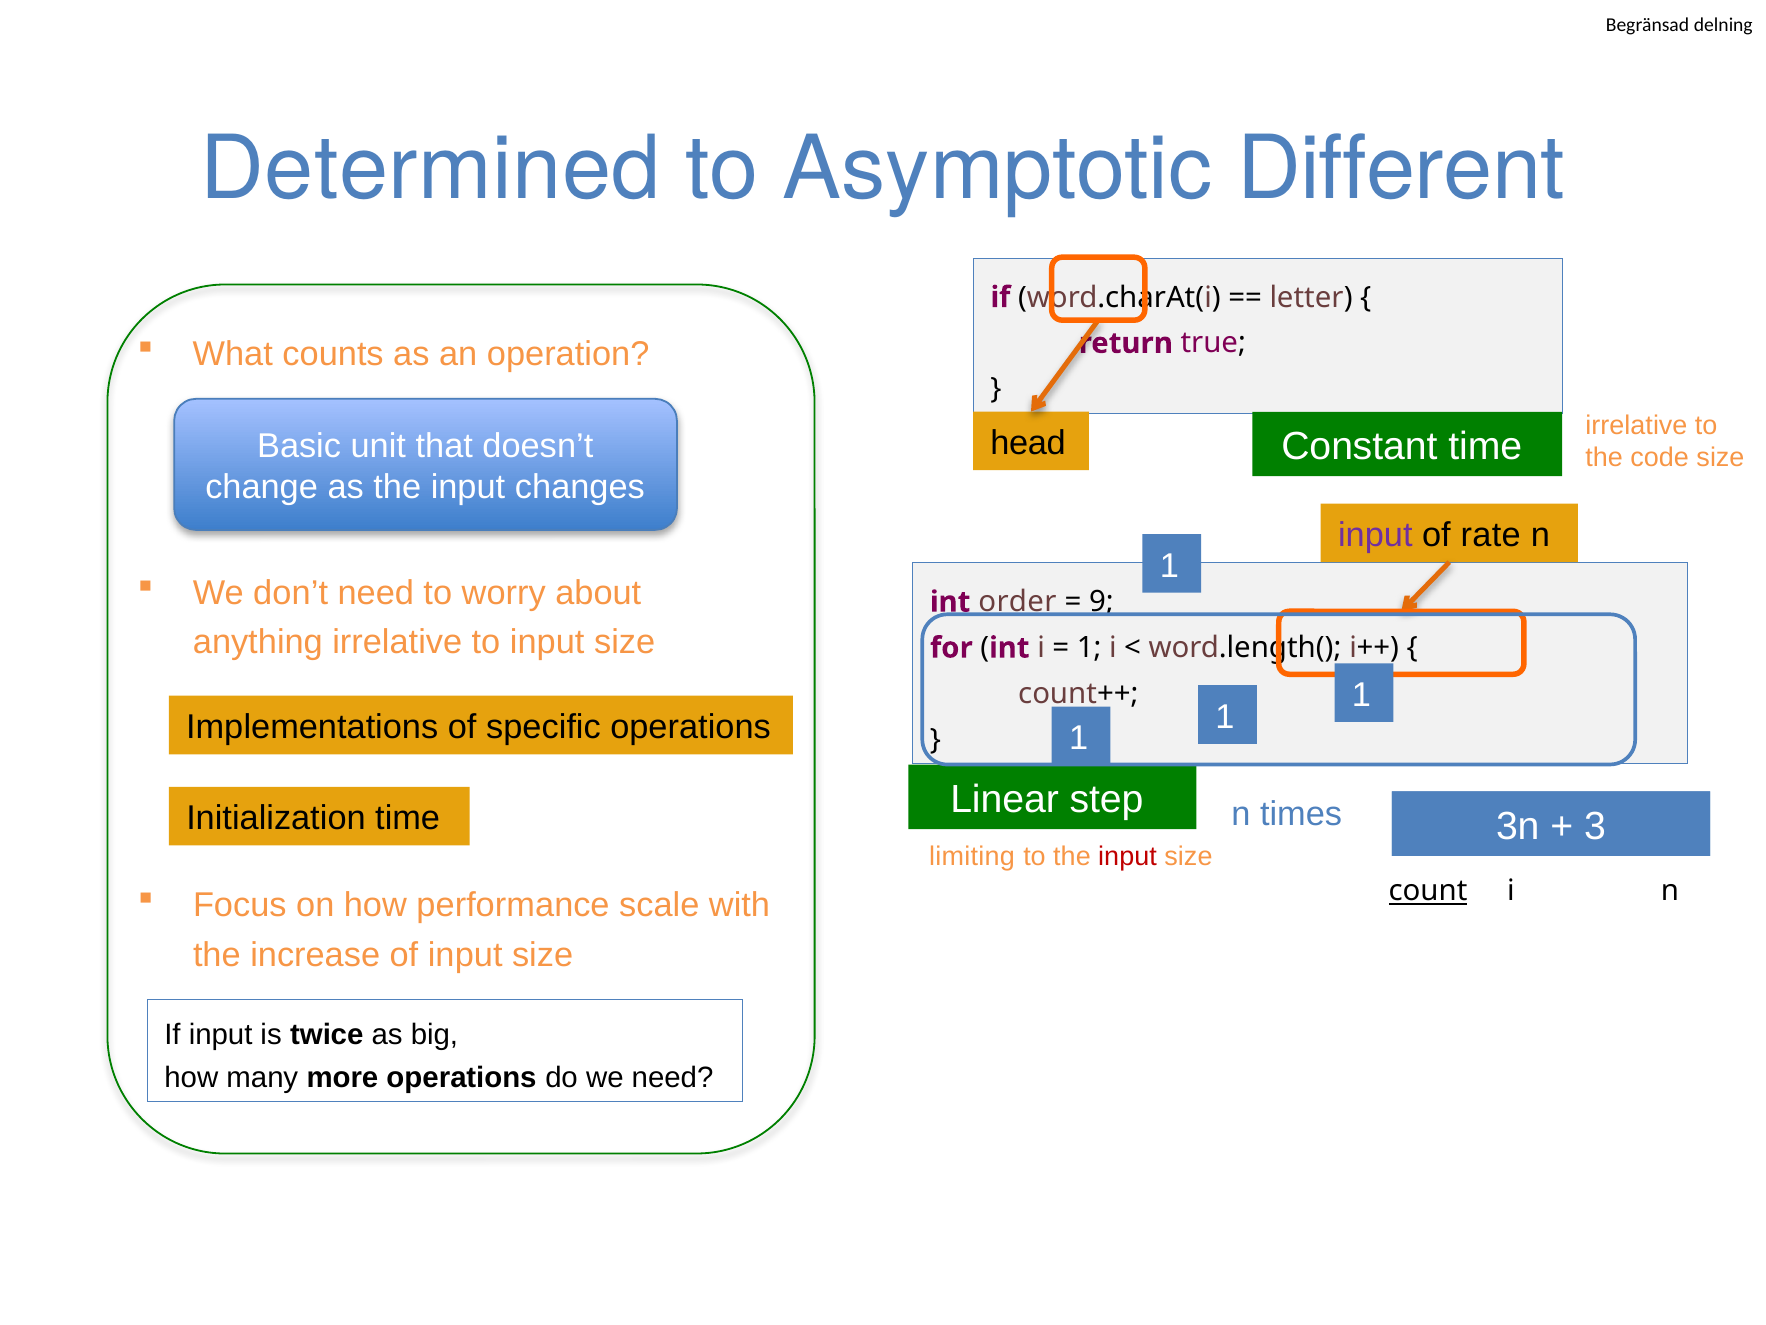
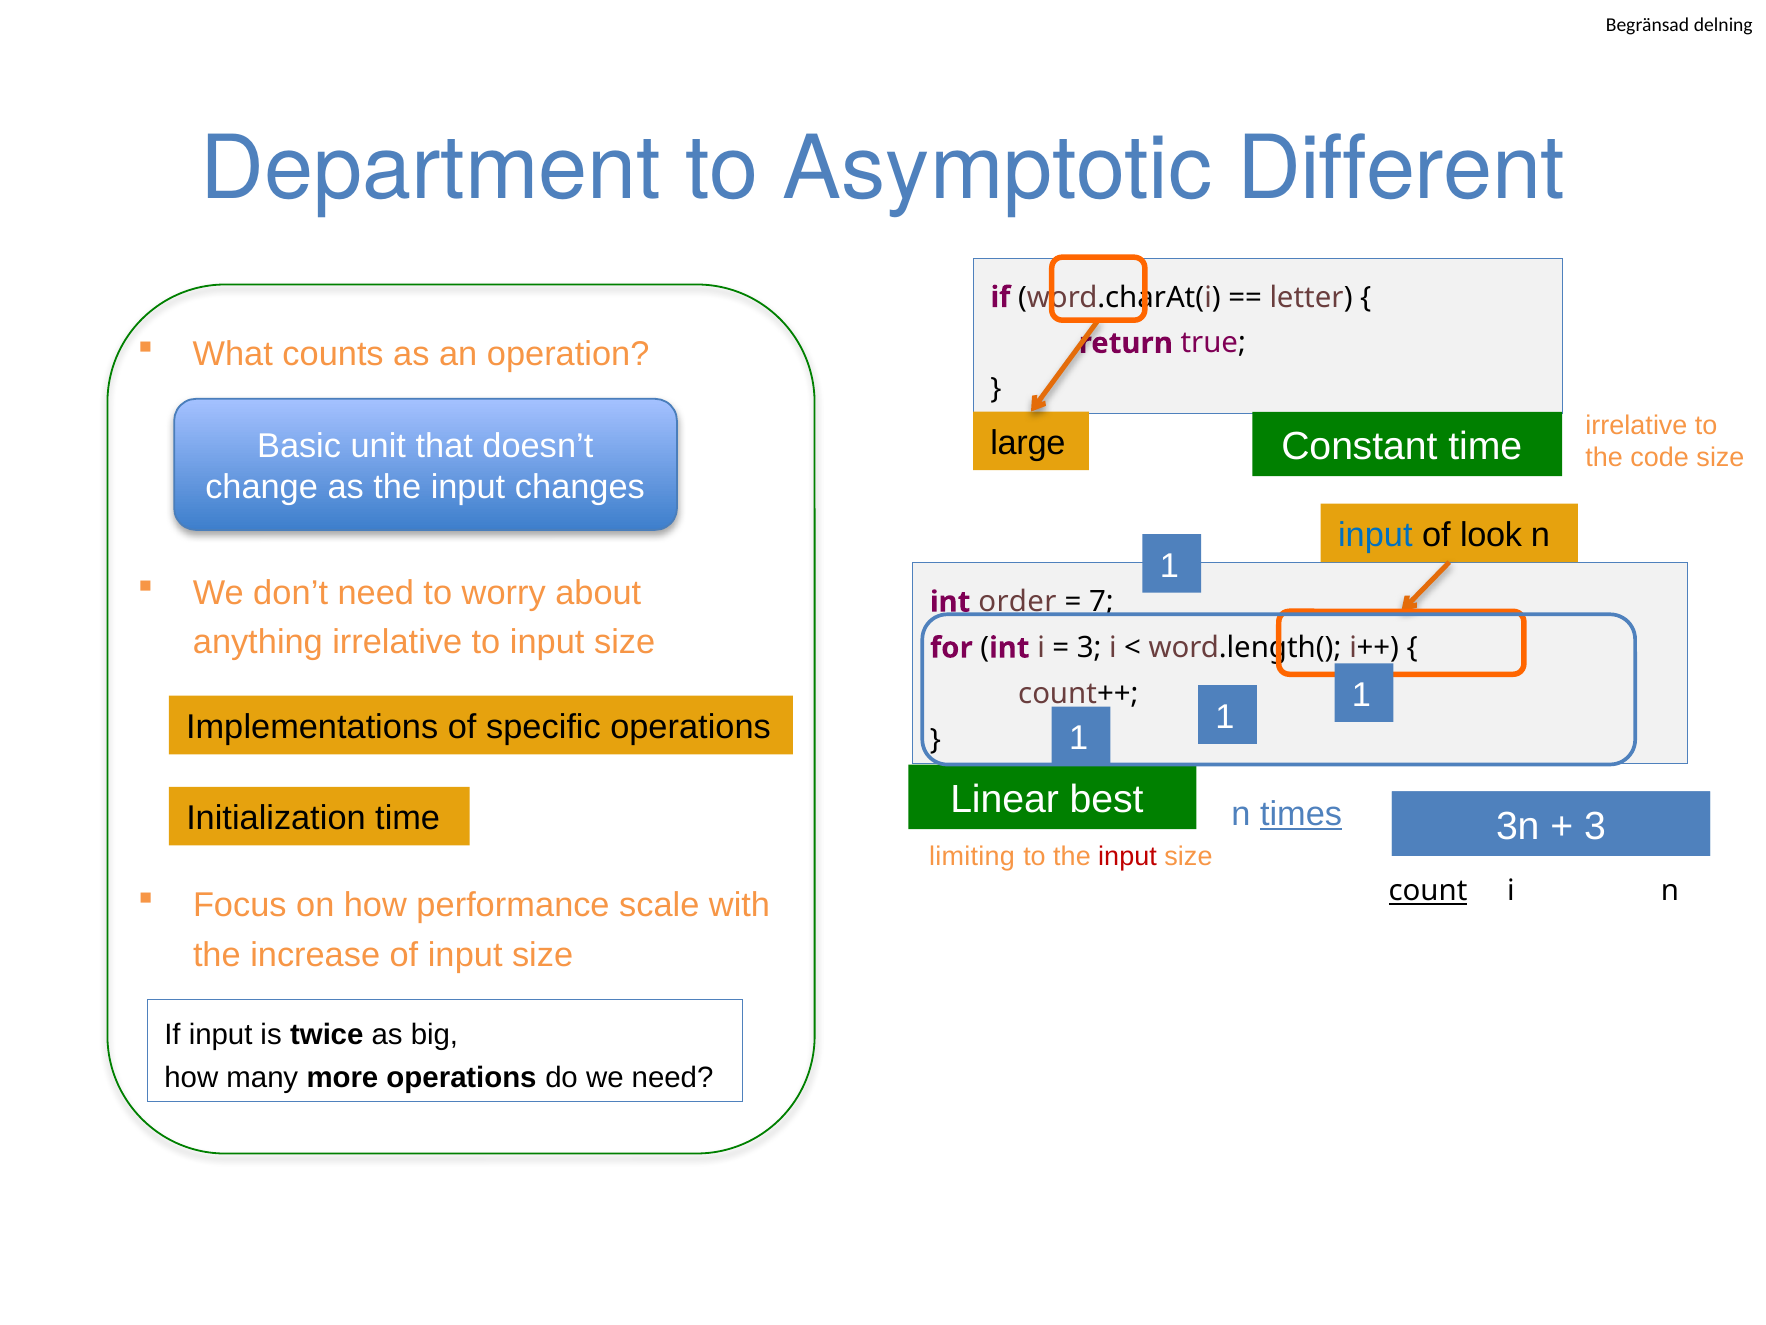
Determined: Determined -> Department (431, 170)
head: head -> large (1028, 443)
input colour: purple -> blue (1375, 535)
rate: rate -> look (1491, 535)
9: 9 -> 7 (1101, 602)
1: 1 -> 3 (1089, 648)
step: step -> best (1107, 799)
times underline: none -> present (1301, 814)
